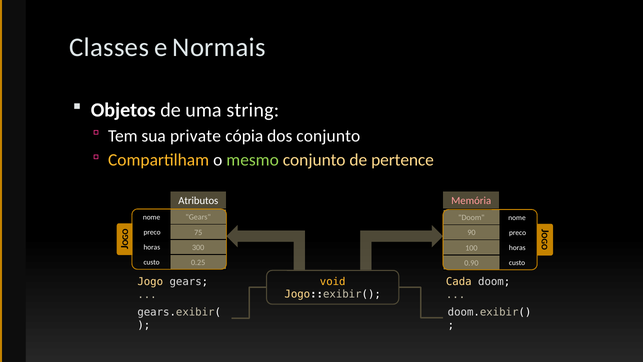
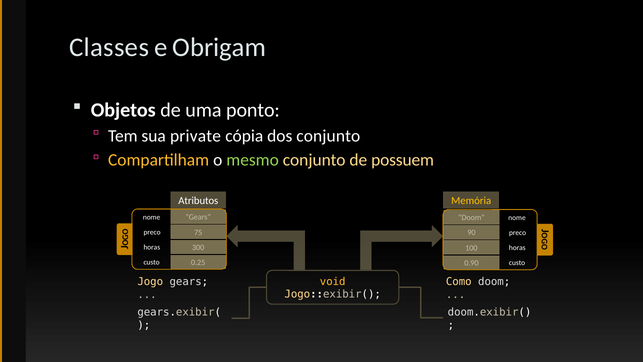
Normais: Normais -> Obrigam (219, 47)
string: string -> ponto (253, 110)
pertence: pertence -> possuem (403, 160)
Memória colour: pink -> yellow (471, 201)
Cada: Cada -> Como (459, 282)
